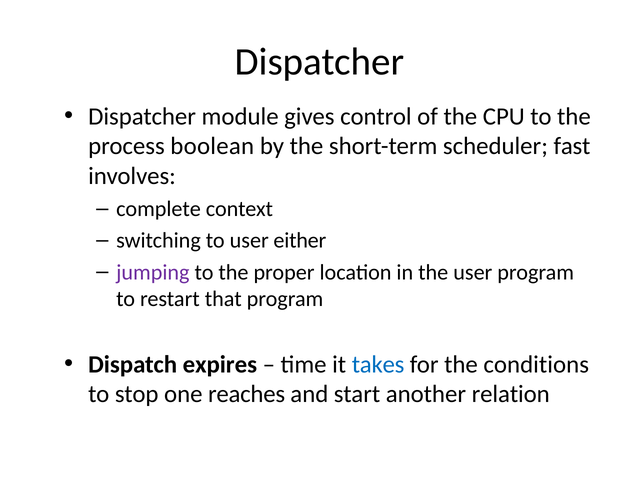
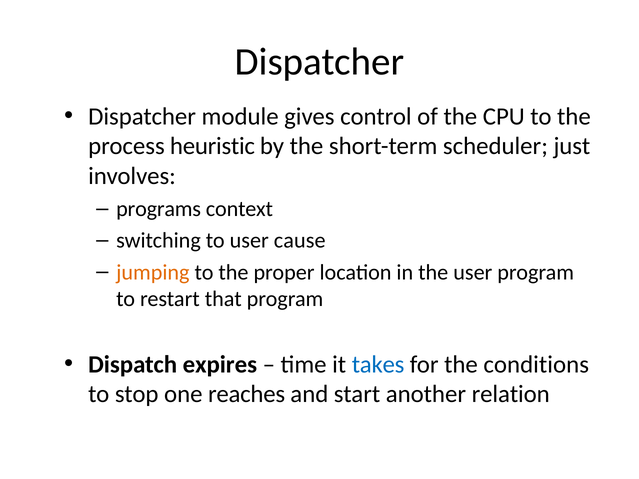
boolean: boolean -> heuristic (212, 146)
fast: fast -> just (572, 146)
complete: complete -> programs (159, 209)
either: either -> cause (300, 241)
jumping colour: purple -> orange (153, 272)
